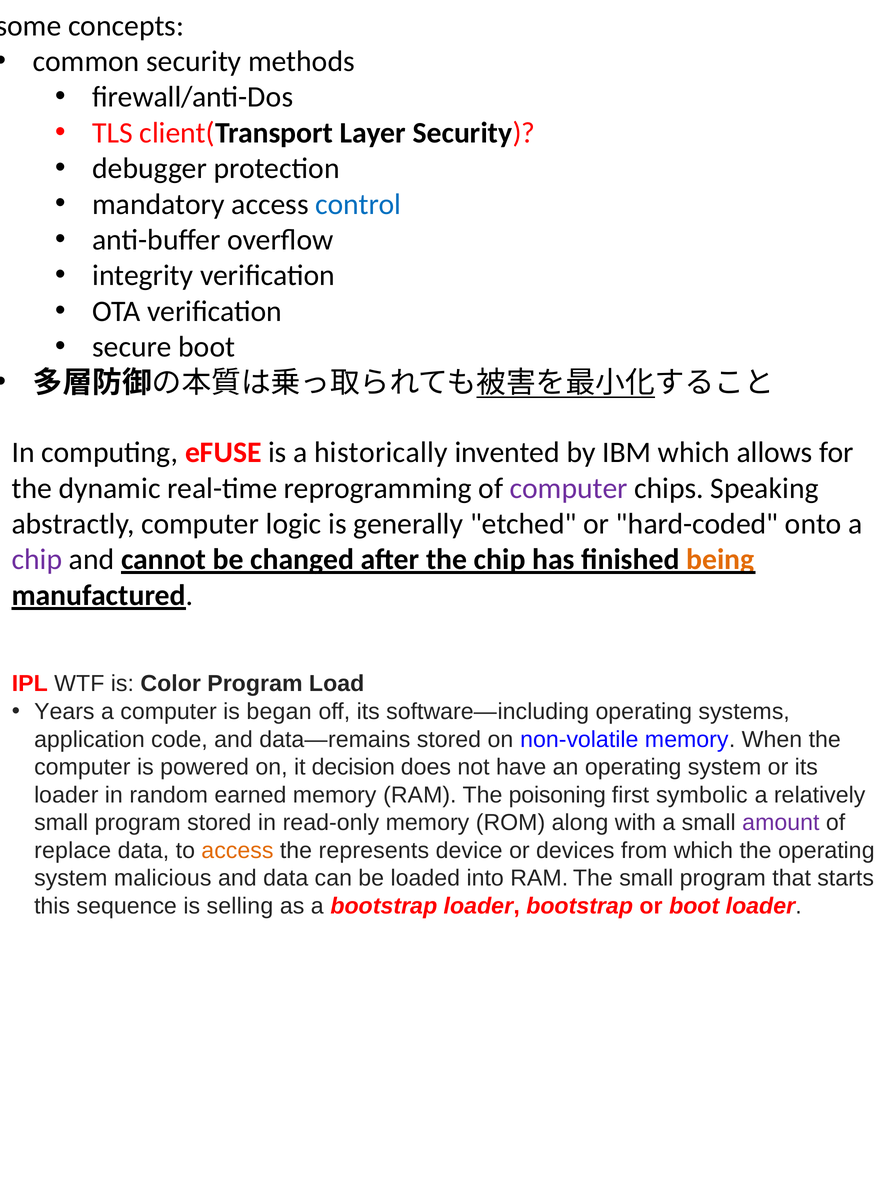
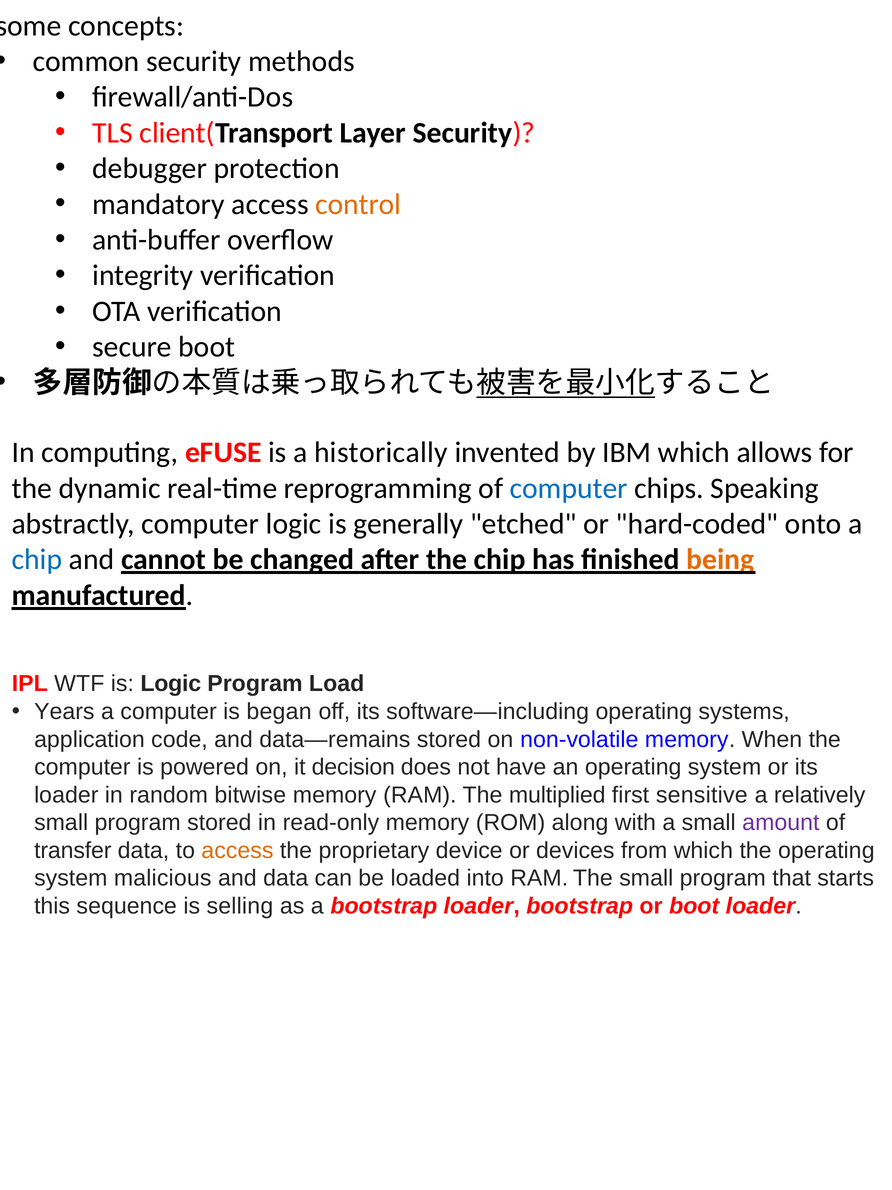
control colour: blue -> orange (358, 204)
computer colour: purple -> blue (569, 488)
chip colour: purple -> blue (37, 559)
is Color: Color -> Logic (171, 683)
earned: earned -> bitwise (250, 795)
poisoning: poisoning -> multiplied (557, 795)
symbolic: symbolic -> sensitive (702, 795)
replace: replace -> transfer (73, 850)
represents: represents -> proprietary (374, 850)
